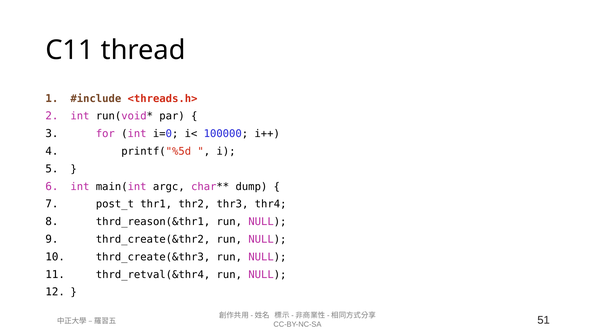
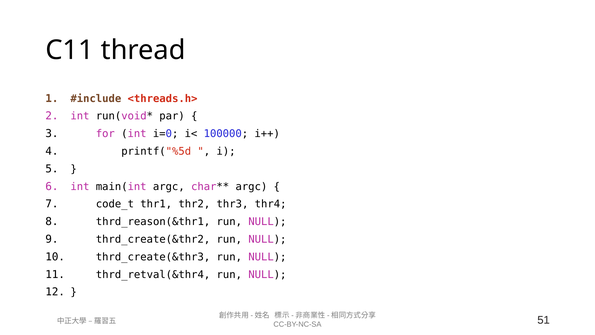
dump: dump -> argc (251, 186)
post_t: post_t -> code_t (115, 204)
